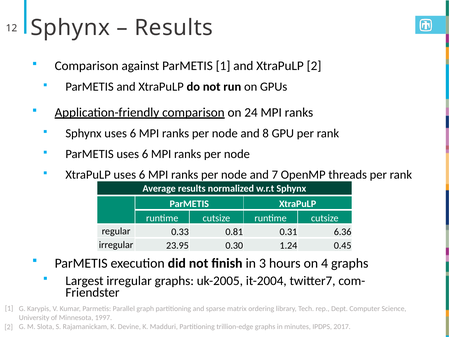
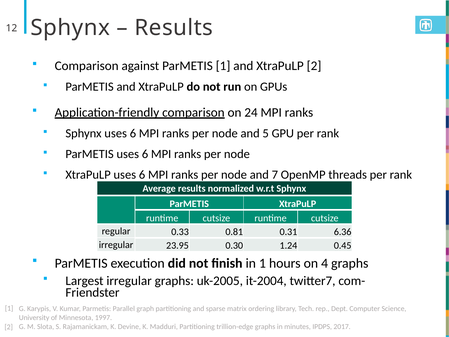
8: 8 -> 5 (266, 133)
in 3: 3 -> 1 (263, 263)
